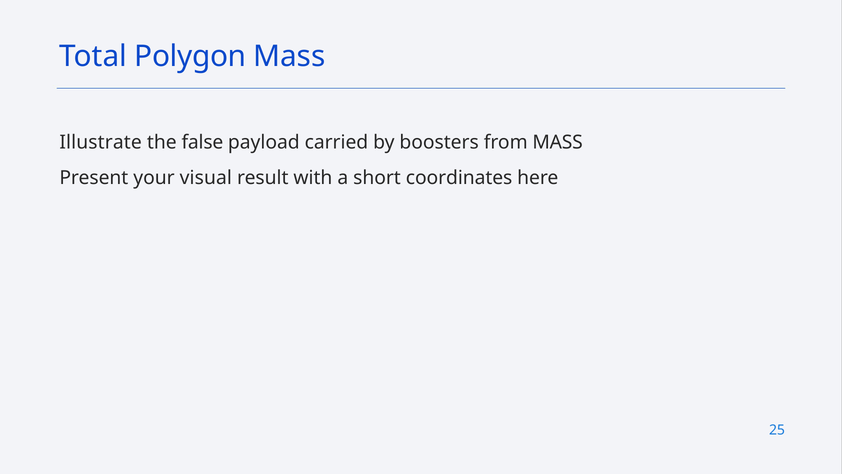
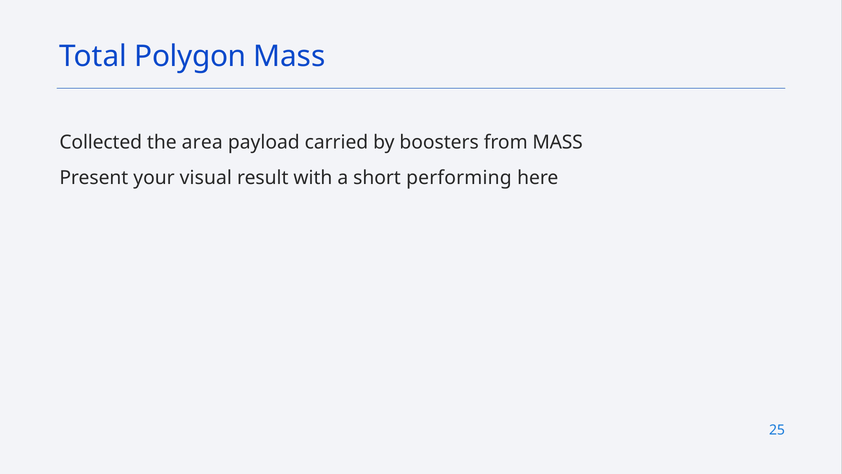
Illustrate: Illustrate -> Collected (101, 142)
false: false -> area (202, 142)
coordinates: coordinates -> performing (459, 177)
